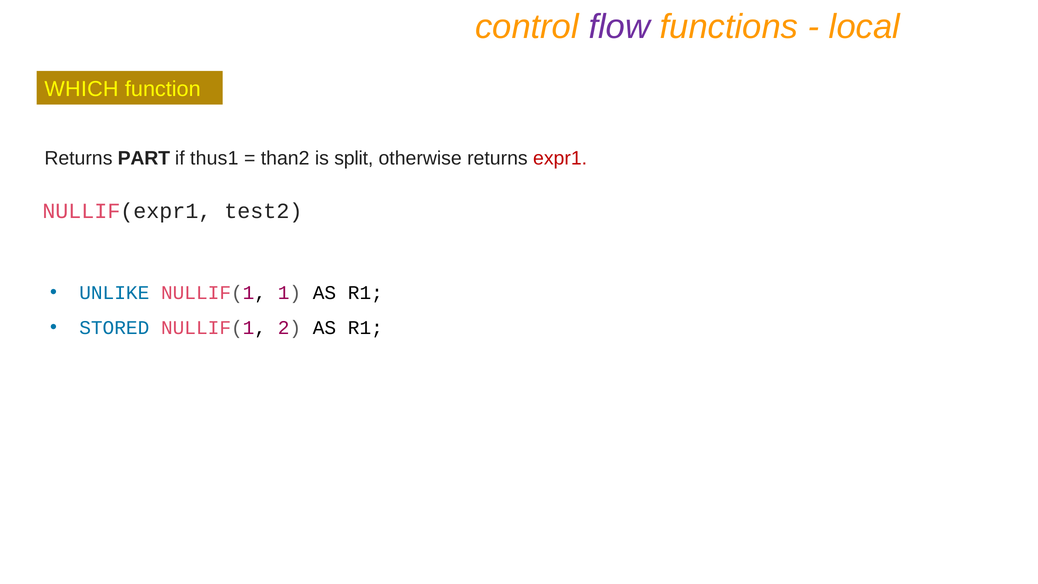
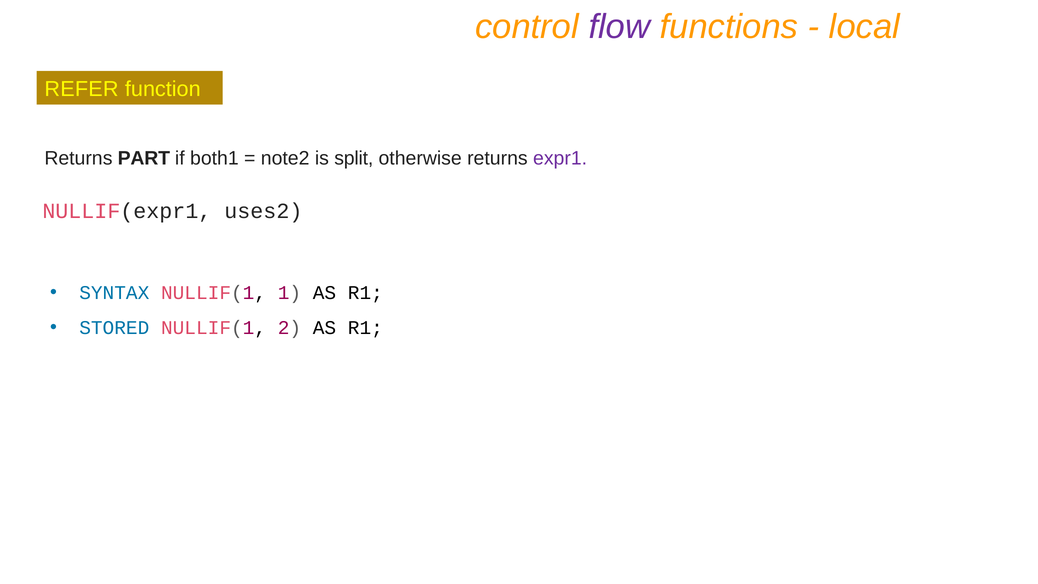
WHICH: WHICH -> REFER (82, 89)
thus1: thus1 -> both1 (214, 158)
than2: than2 -> note2 (285, 158)
expr1 colour: red -> purple (560, 158)
test2: test2 -> uses2 (263, 211)
UNLIKE: UNLIKE -> SYNTAX (114, 293)
